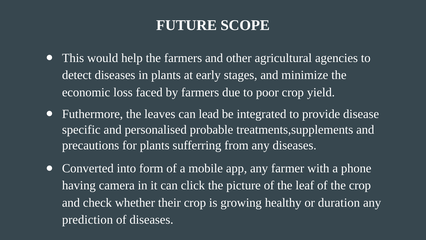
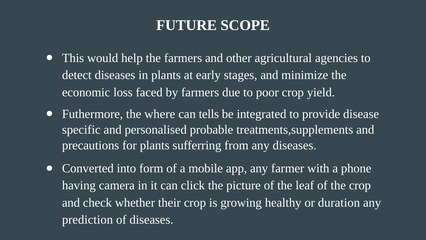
leaves: leaves -> where (160, 114)
lead: lead -> tells (209, 114)
